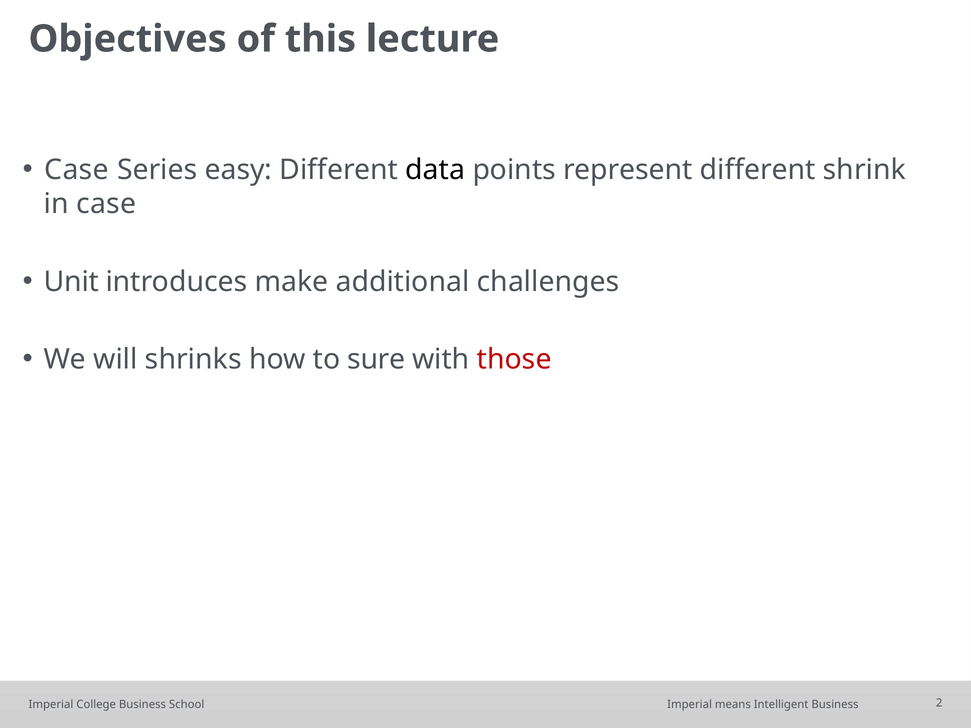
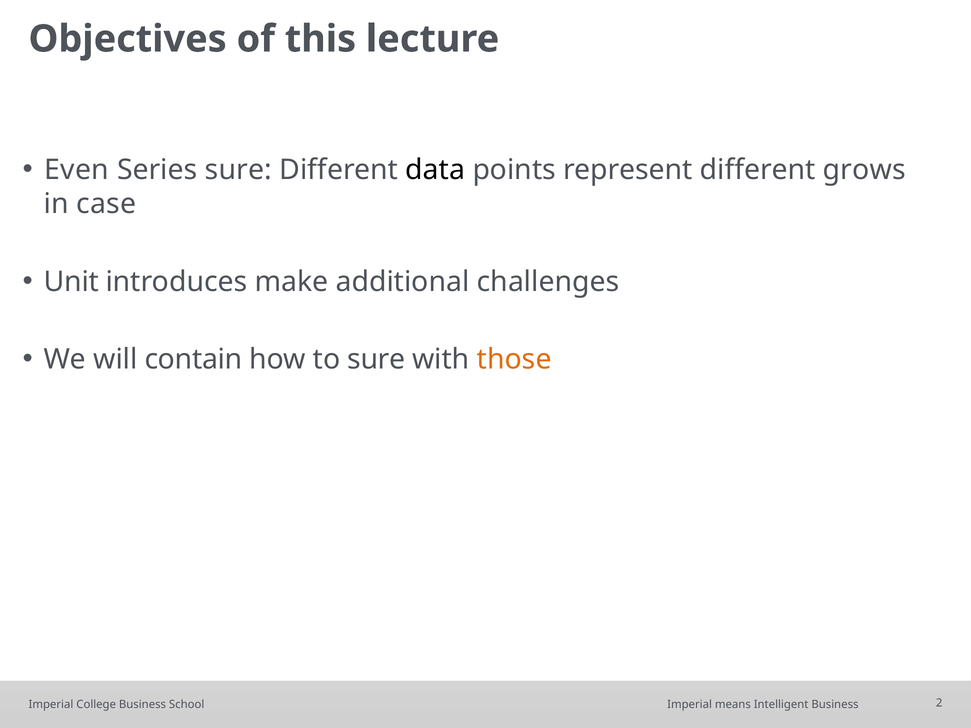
Case: Case -> Even (77, 170)
Series easy: easy -> sure (238, 170)
shrink: shrink -> grows (864, 170)
shrinks: shrinks -> contain (193, 359)
those colour: red -> orange (514, 359)
